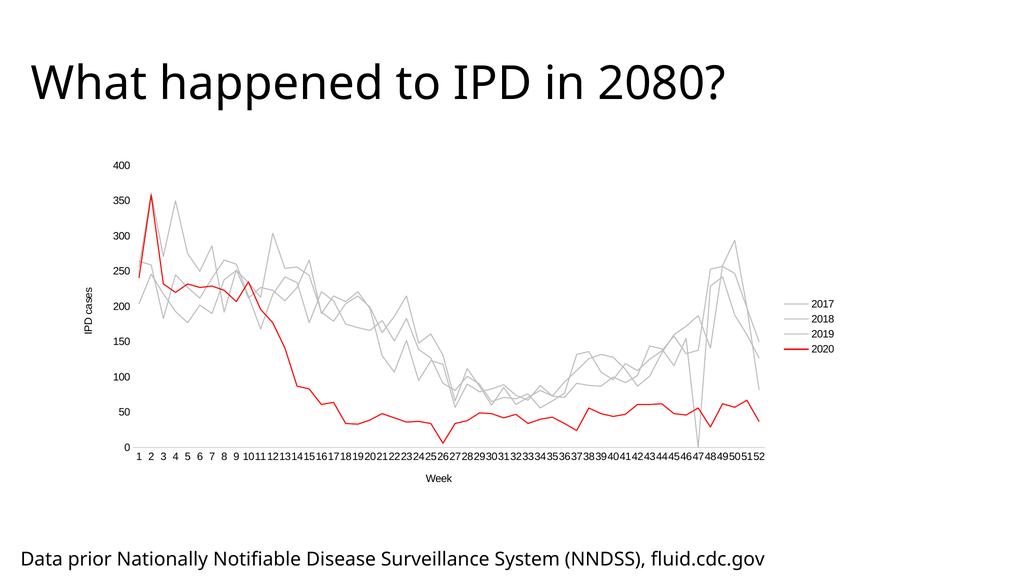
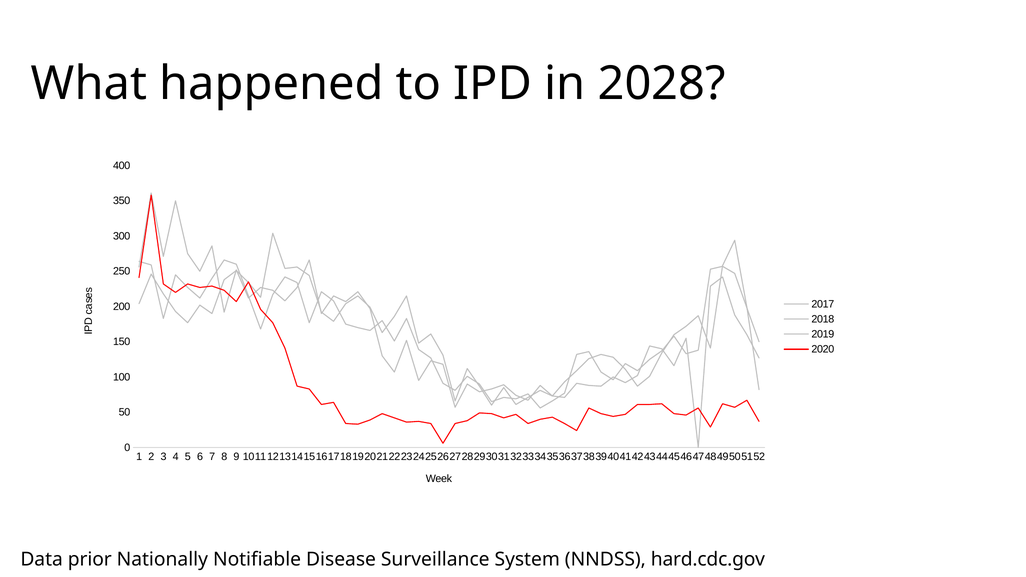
2080: 2080 -> 2028 (662, 84)
fluid.cdc.gov: fluid.cdc.gov -> hard.cdc.gov (708, 560)
